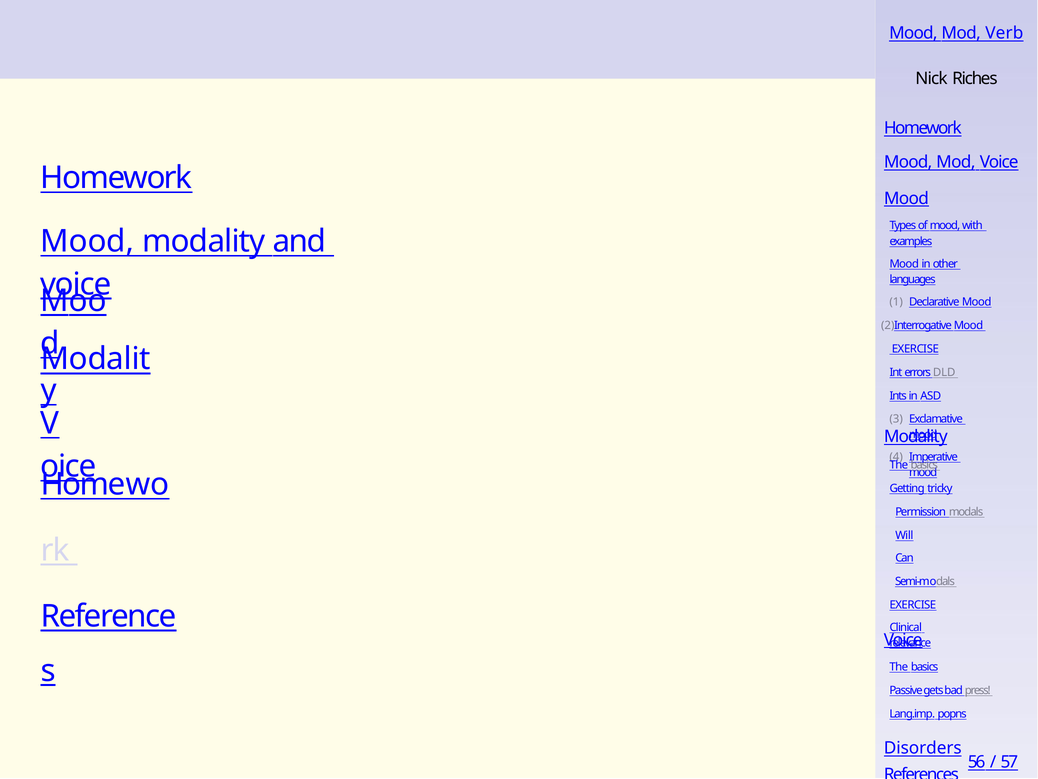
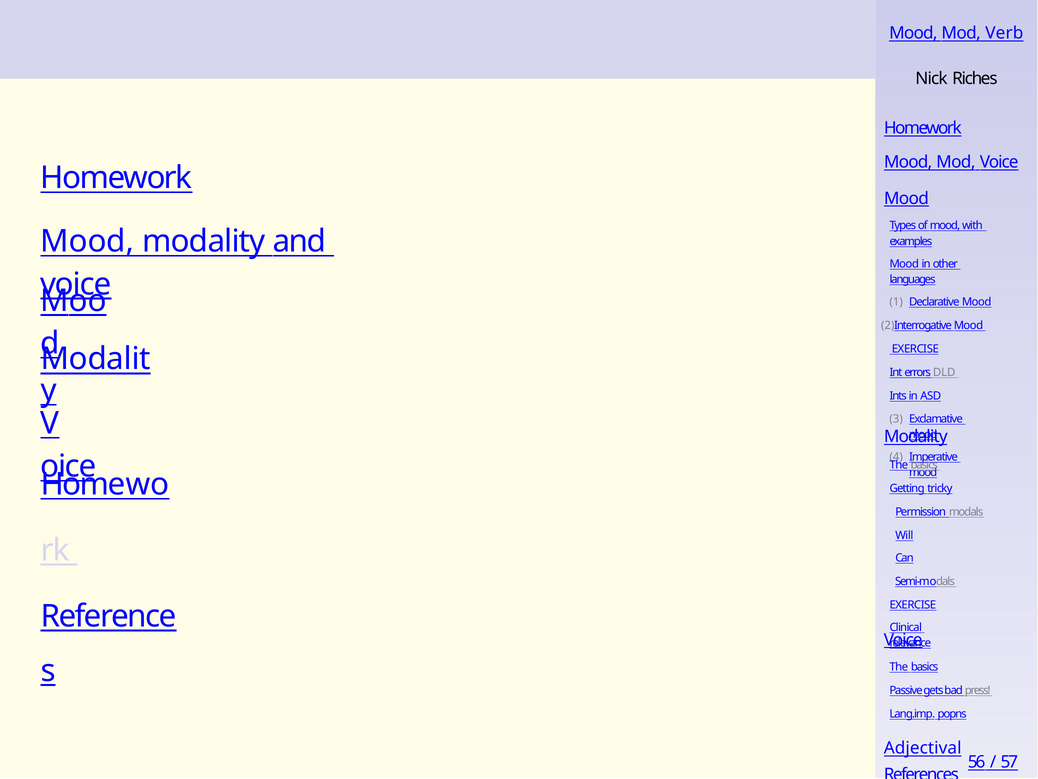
Disorders: Disorders -> Adjectival (923, 748)
